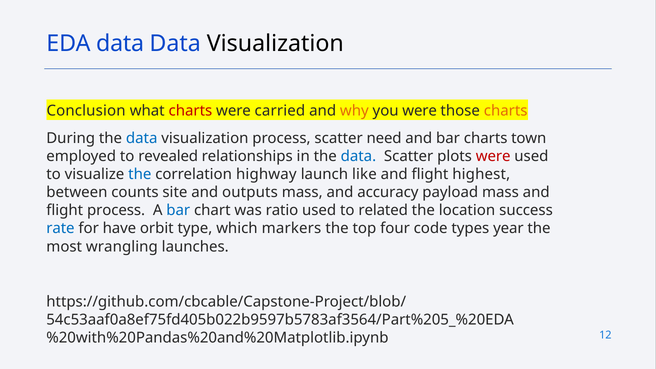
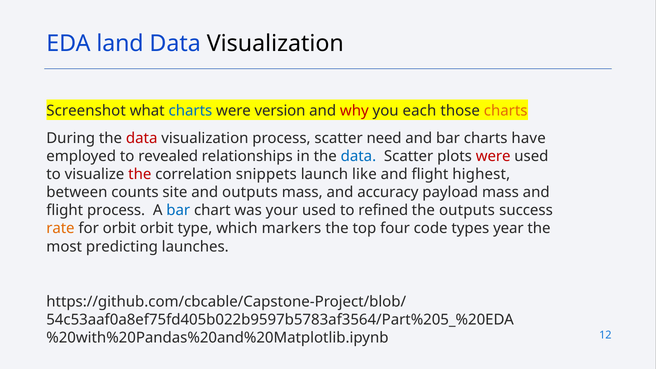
EDA data: data -> land (120, 44)
Conclusion: Conclusion -> Screenshot (86, 111)
charts colour: red -> blue (190, 111)
carried: carried -> version (280, 111)
why colour: orange -> red (354, 111)
you were: were -> each (419, 111)
data colour: blue -> red (142, 138)
town: town -> have (529, 138)
the colour: blue -> red (140, 174)
highway: highway -> snippets (266, 174)
ratio: ratio -> your (282, 210)
related: related -> refined (383, 210)
the location: location -> outputs (467, 210)
rate colour: blue -> orange (60, 229)
for have: have -> orbit (119, 229)
wrangling: wrangling -> predicting (122, 247)
